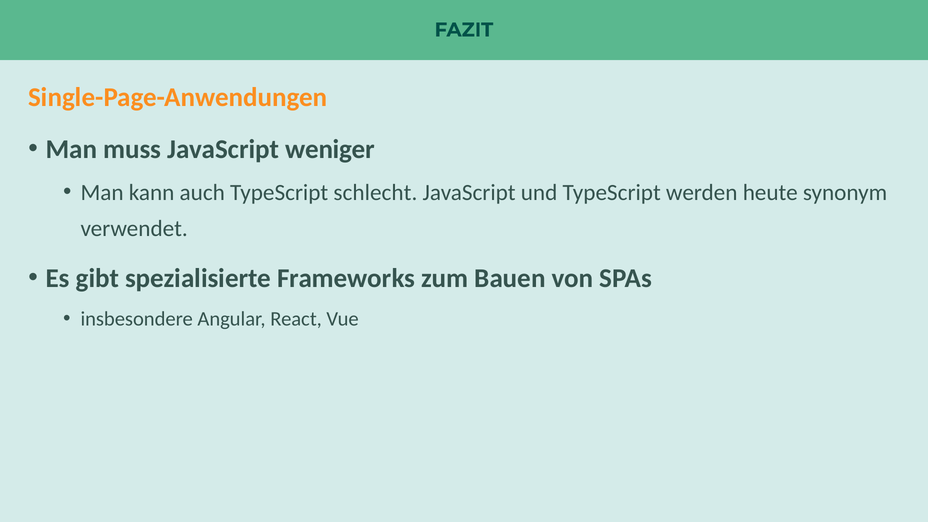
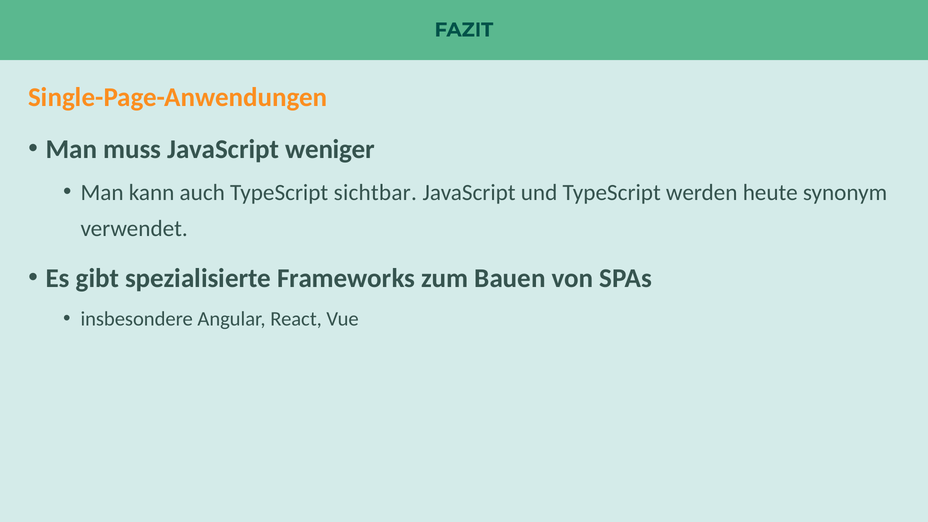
schlecht: schlecht -> sichtbar (375, 193)
